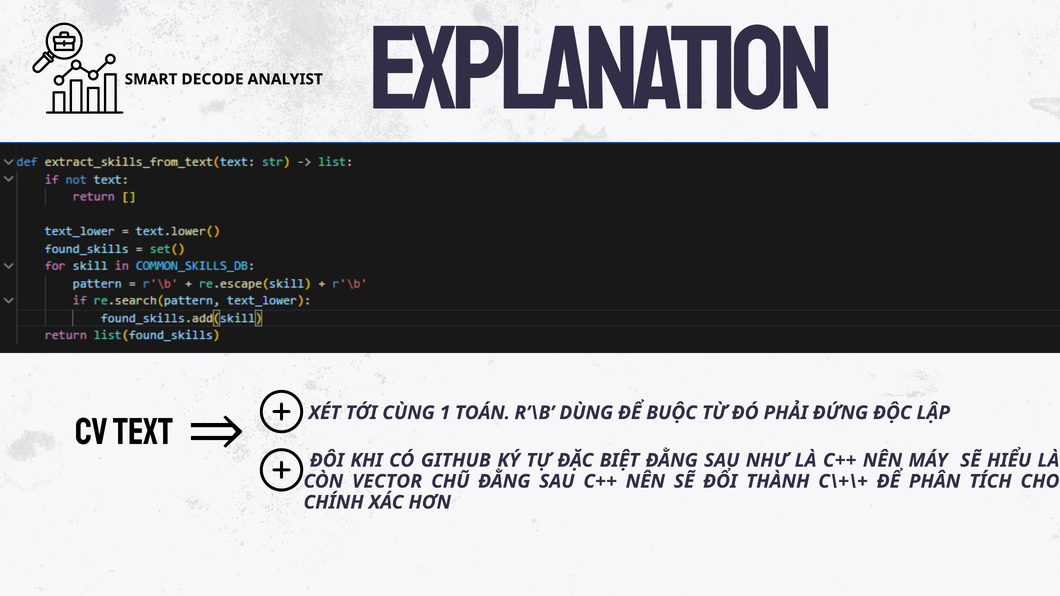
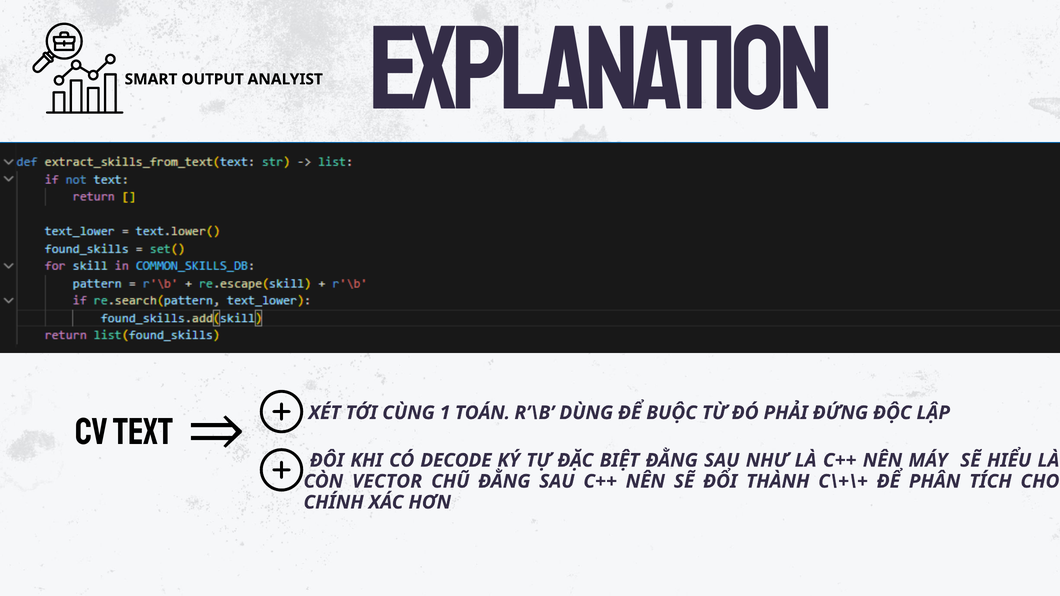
DECODE: DECODE -> OUTPUT (213, 79)
GITHUB: GITHUB -> DECODE (456, 461)
